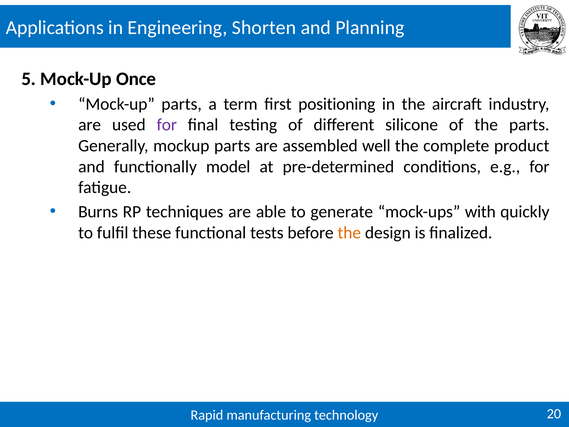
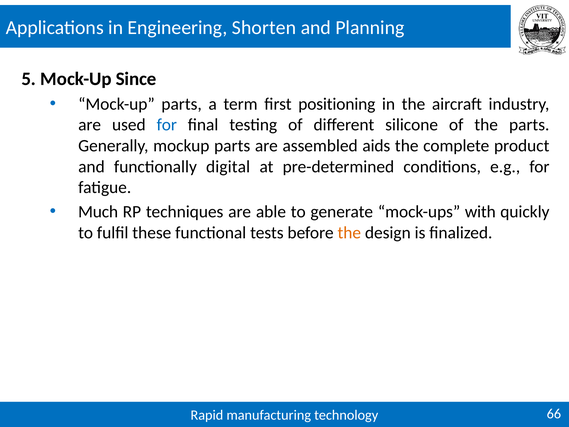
Once: Once -> Since (136, 79)
for colour: purple -> blue (167, 125)
well: well -> aids (376, 146)
model: model -> digital (228, 167)
Burns: Burns -> Much (98, 212)
20: 20 -> 66 (554, 413)
